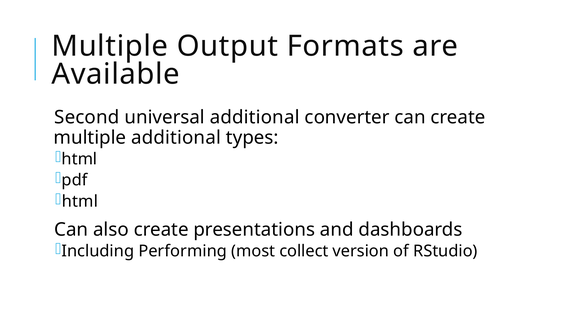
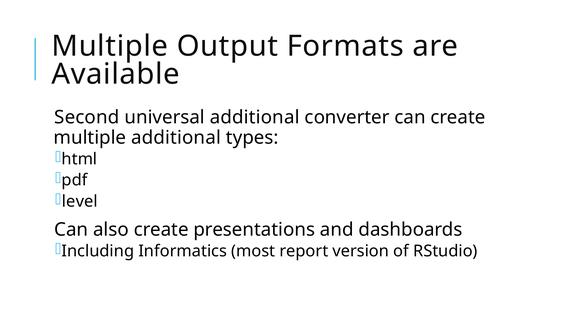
html: html -> level (80, 202)
Performing: Performing -> Informatics (183, 252)
collect: collect -> report (304, 252)
